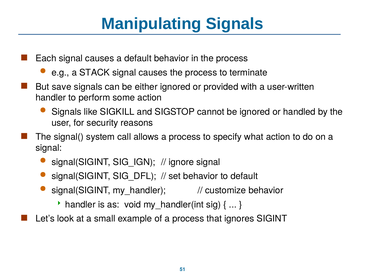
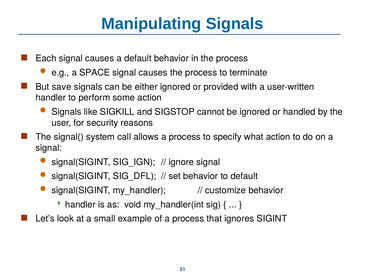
STACK: STACK -> SPACE (95, 73)
